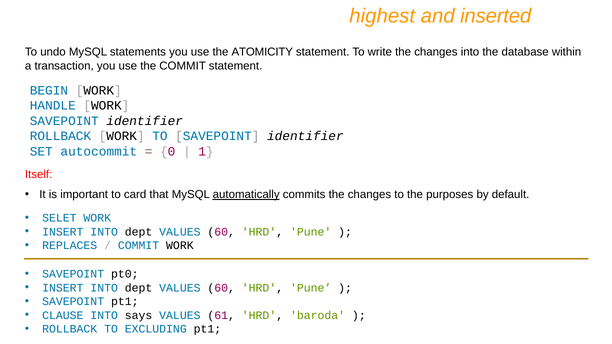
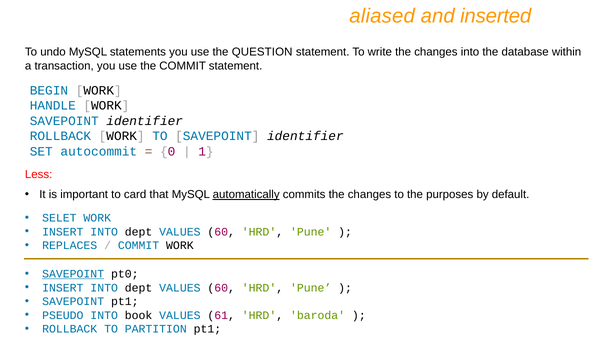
highest: highest -> aliased (382, 16)
ATOMICITY: ATOMICITY -> QUESTION (262, 52)
Itself: Itself -> Less (39, 175)
SAVEPOINT underline: none -> present (73, 274)
CLAUSE: CLAUSE -> PSEUDO (63, 315)
says: says -> book (139, 315)
EXCLUDING: EXCLUDING -> PARTITION (156, 329)
